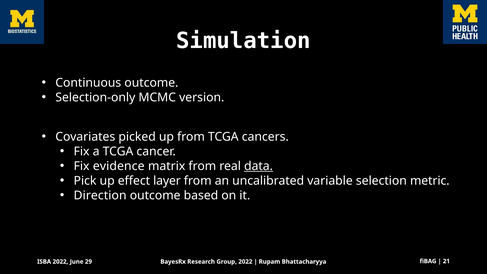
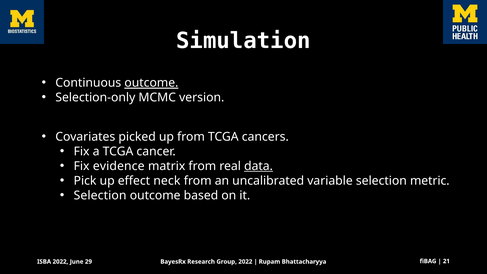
outcome underline: none -> present (151, 83)
layer: layer -> neck (167, 181)
Direction: Direction -> Selection (100, 195)
